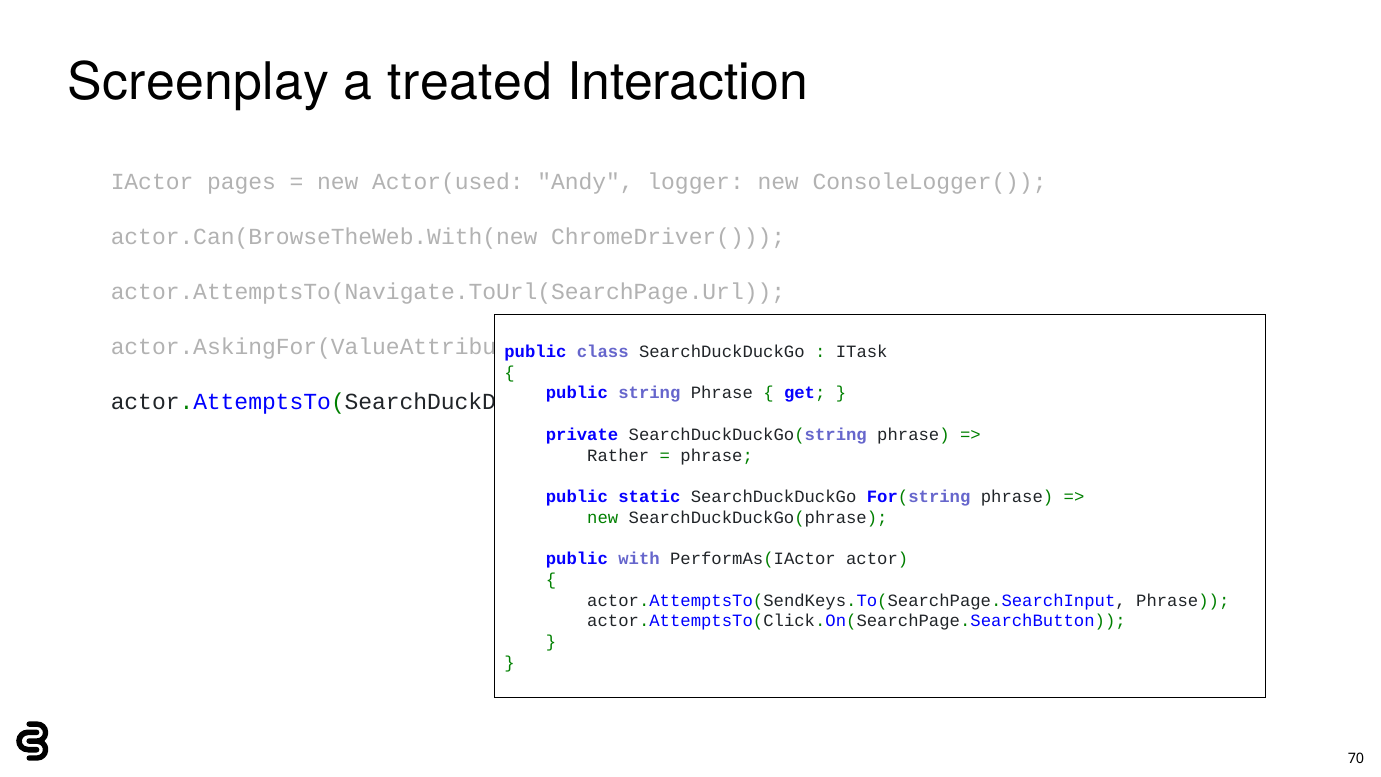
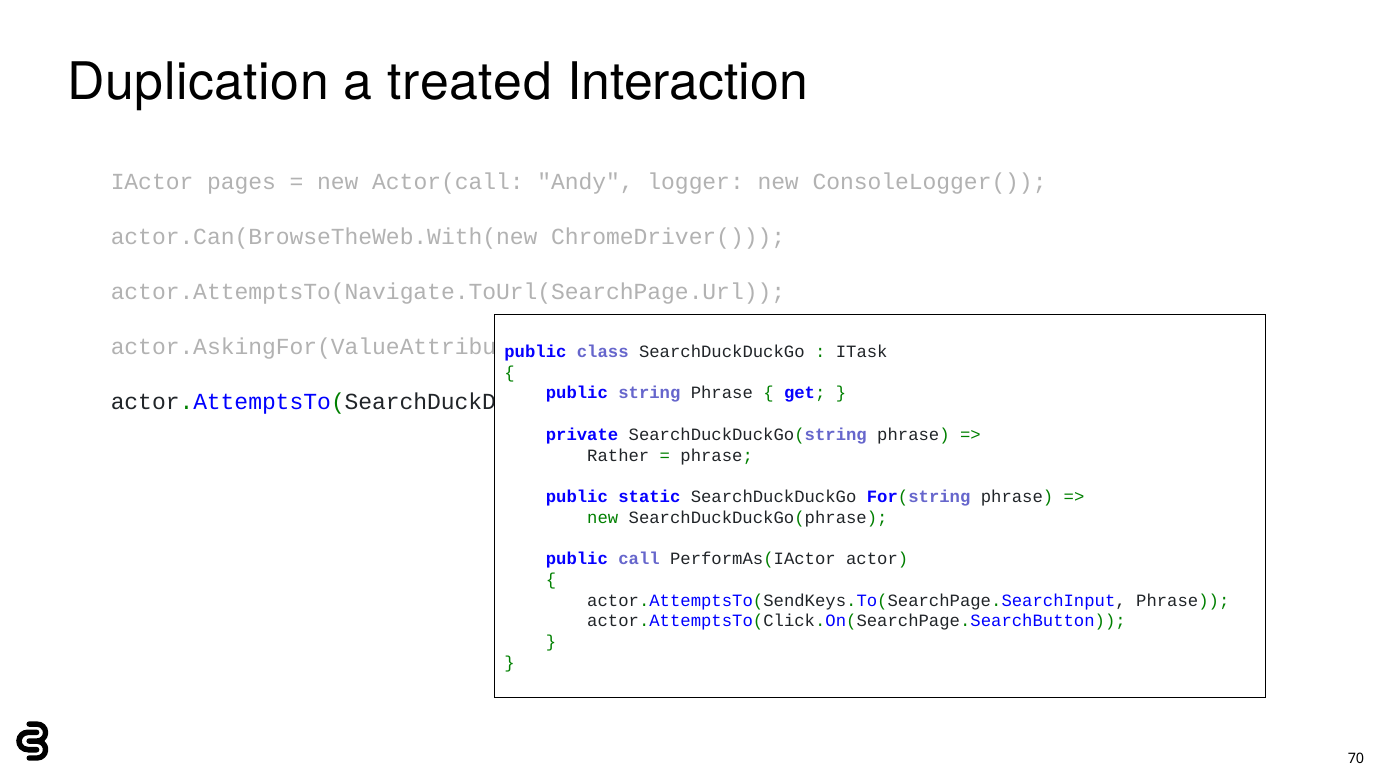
Screenplay: Screenplay -> Duplication (198, 82)
Actor(used: Actor(used -> Actor(call (448, 181)
with: with -> call (639, 559)
